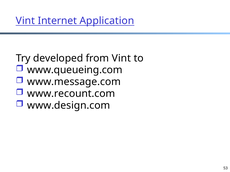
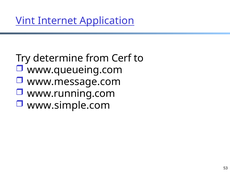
developed: developed -> determine (58, 58)
from Vint: Vint -> Cerf (121, 58)
www.recount.com: www.recount.com -> www.running.com (71, 94)
www.design.com: www.design.com -> www.simple.com (69, 106)
